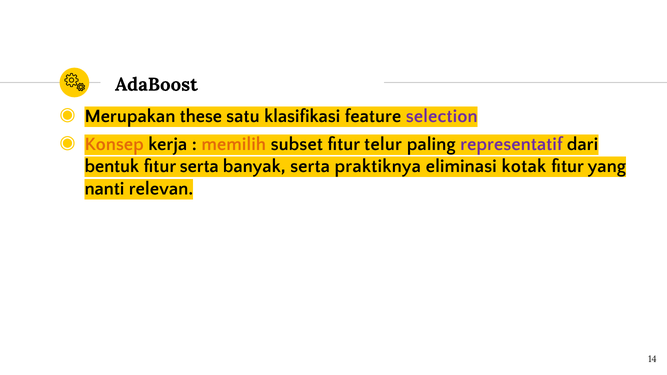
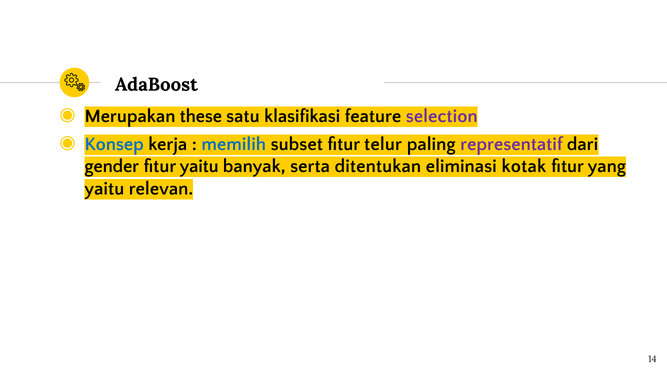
Konsep colour: orange -> blue (114, 144)
memilih colour: orange -> blue (234, 144)
bentuk: bentuk -> gender (112, 166)
fitur serta: serta -> yaitu (199, 166)
praktiknya: praktiknya -> ditentukan (378, 166)
nanti: nanti -> yaitu (104, 189)
